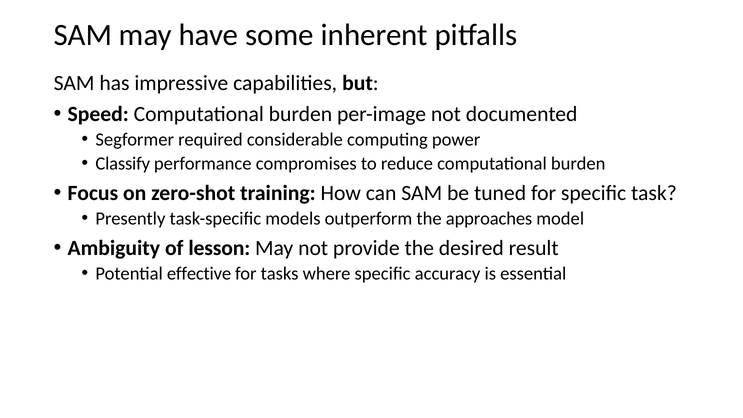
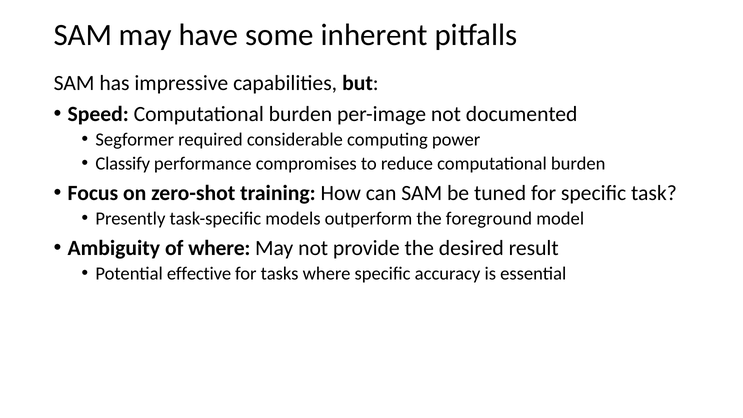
approaches: approaches -> foreground (489, 218)
of lesson: lesson -> where (219, 248)
